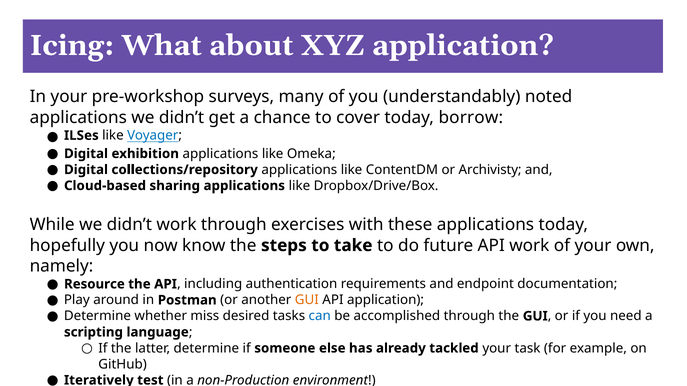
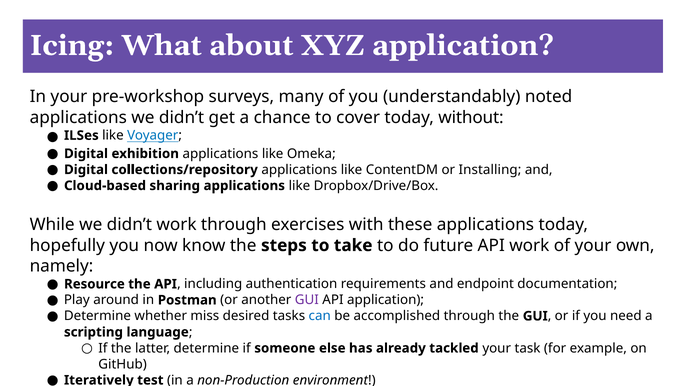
borrow: borrow -> without (471, 118)
Archivisty: Archivisty -> Installing (490, 170)
GUI colour: orange -> purple (307, 300)
